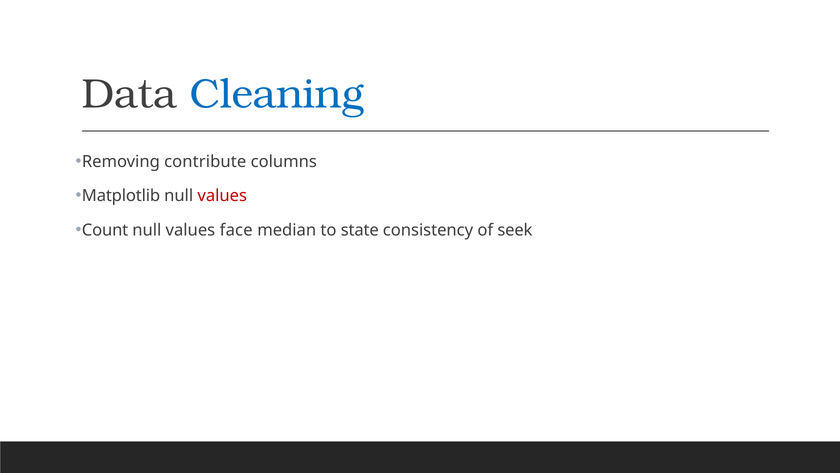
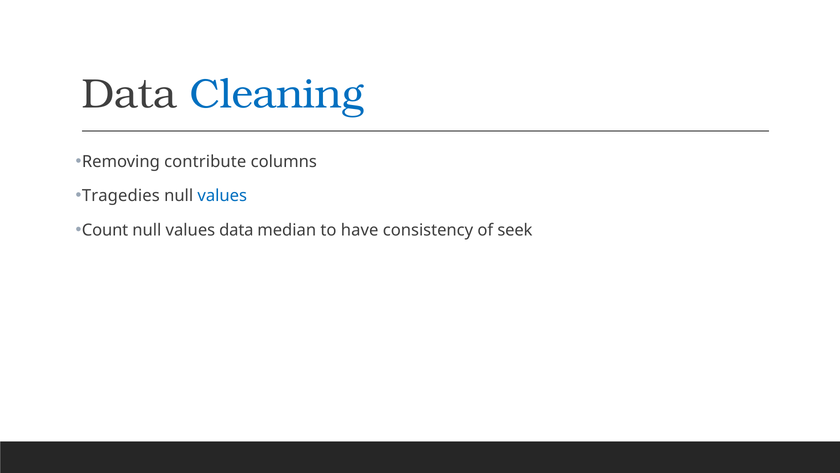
Matplotlib: Matplotlib -> Tragedies (121, 196)
values colour: red -> blue (222, 196)
values face: face -> data (236, 230)
state: state -> have (360, 230)
